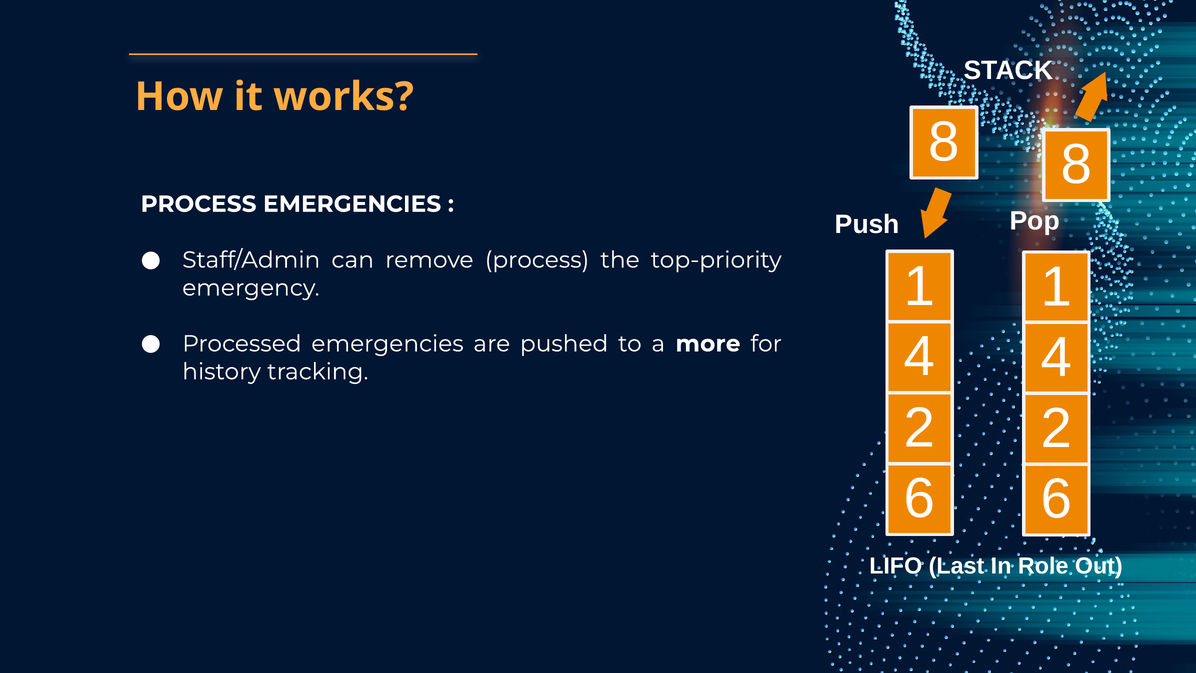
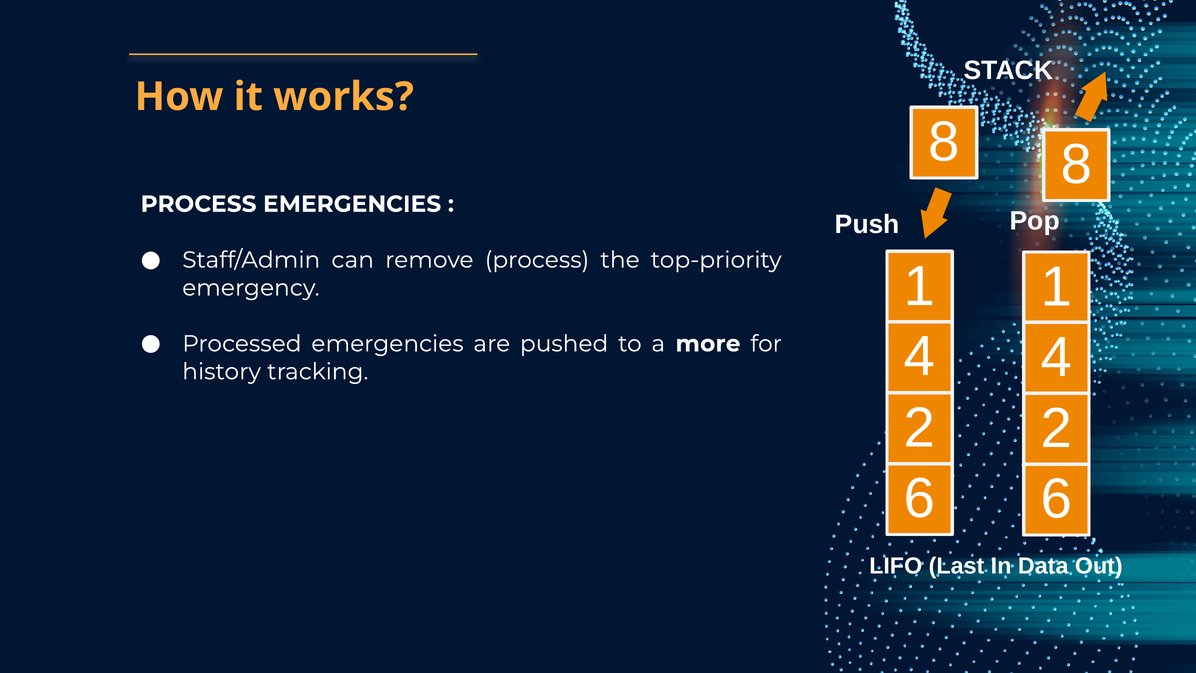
Role: Role -> Data (1043, 566)
